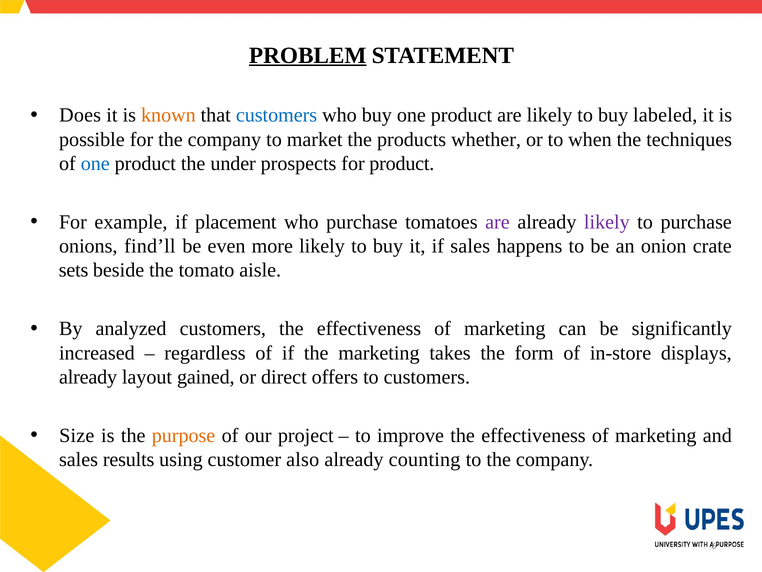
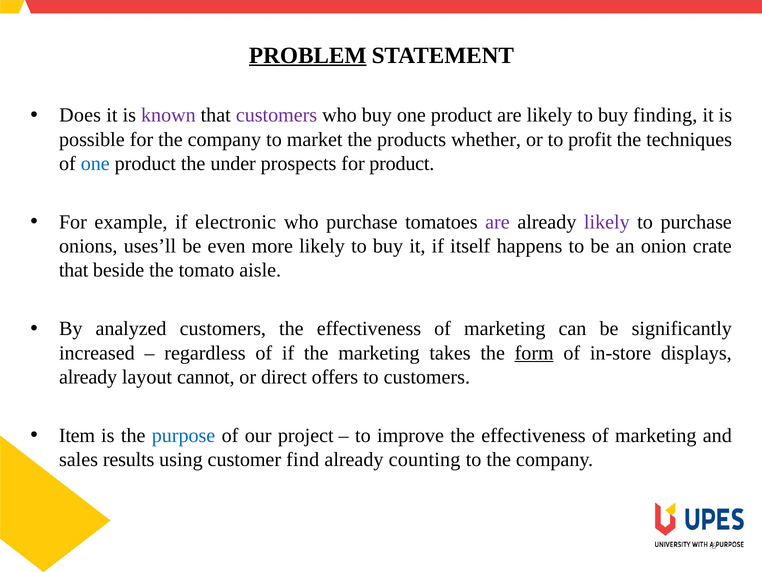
known colour: orange -> purple (168, 115)
customers colour: blue -> purple (277, 115)
labeled: labeled -> finding (665, 115)
when: when -> profit (590, 139)
placement: placement -> electronic (236, 222)
find’ll: find’ll -> uses’ll (150, 246)
if sales: sales -> itself (470, 246)
sets: sets -> that (74, 270)
form underline: none -> present (534, 353)
gained: gained -> cannot (206, 377)
Size: Size -> Item (77, 435)
purpose colour: orange -> blue (184, 435)
also: also -> find (303, 459)
